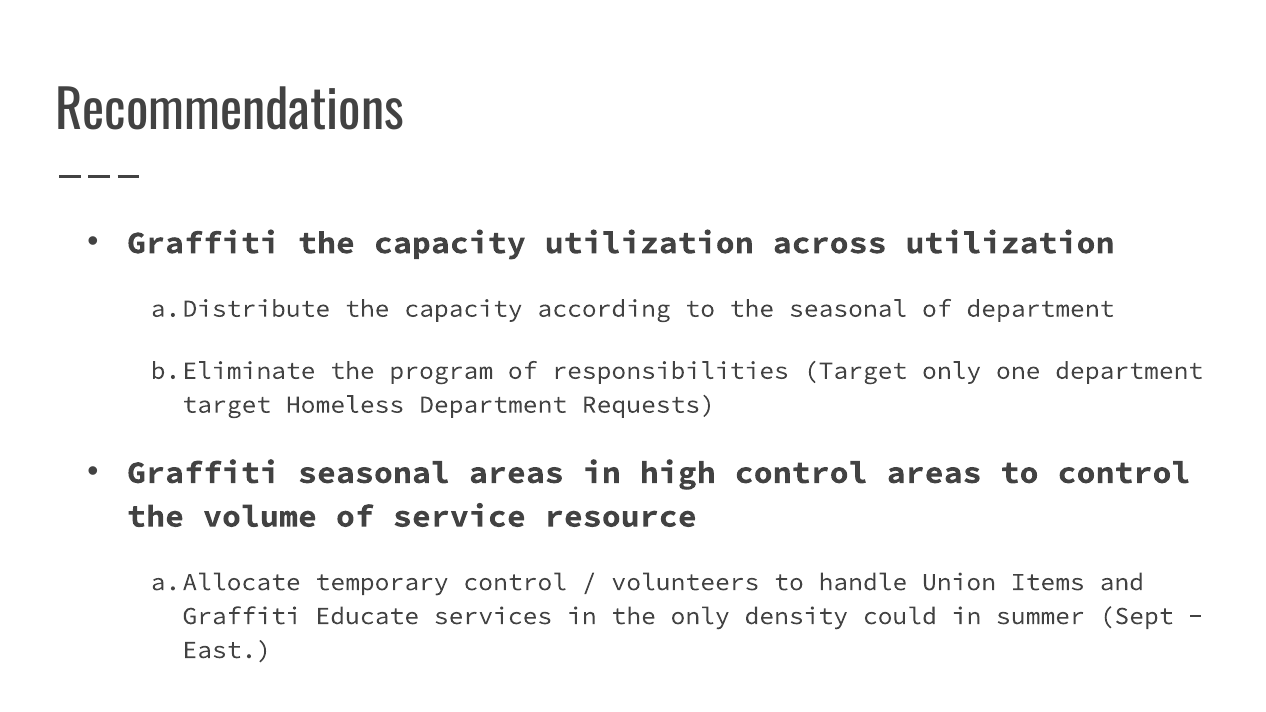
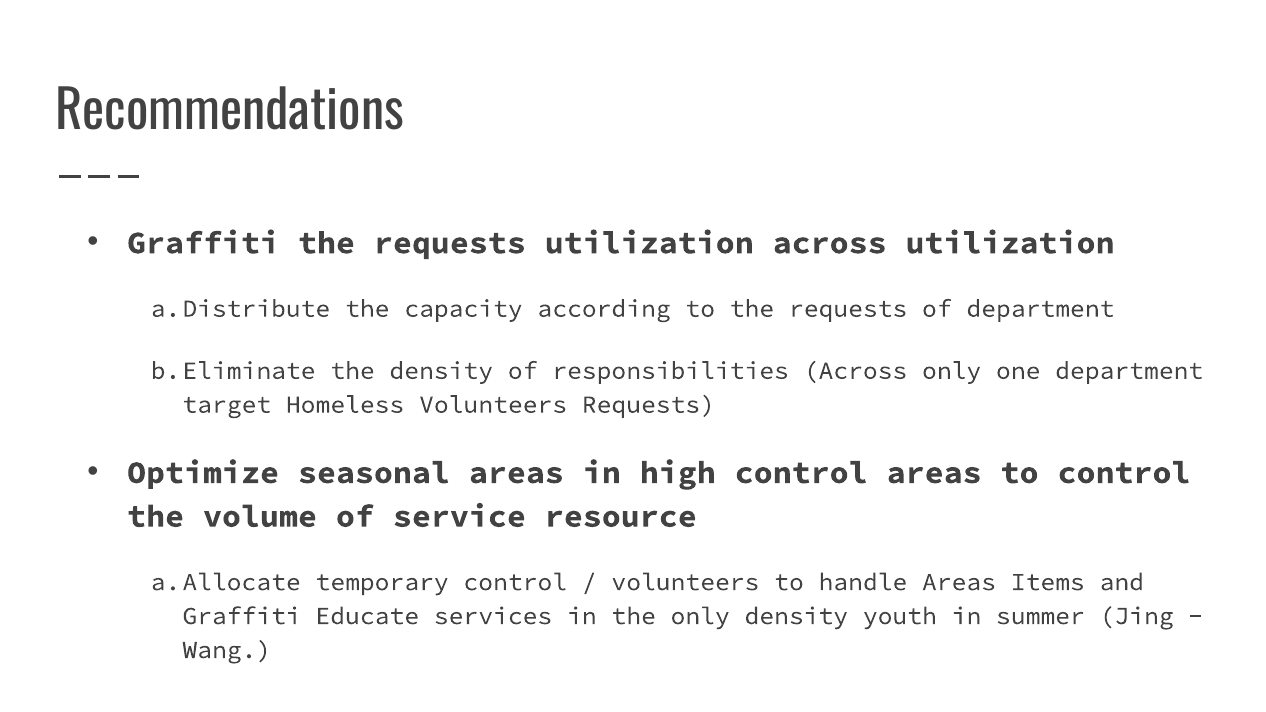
capacity: capacity -> requests (450, 243)
to the seasonal: seasonal -> requests (848, 309)
the program: program -> density (441, 371)
responsibilities Target: Target -> Across (856, 371)
Homeless Department: Department -> Volunteers (493, 405)
Graffiti: Graffiti -> Optimize (203, 473)
handle Union: Union -> Areas (959, 582)
could: could -> youth (900, 616)
Sept: Sept -> Jing (1137, 616)
East: East -> Wang (227, 650)
